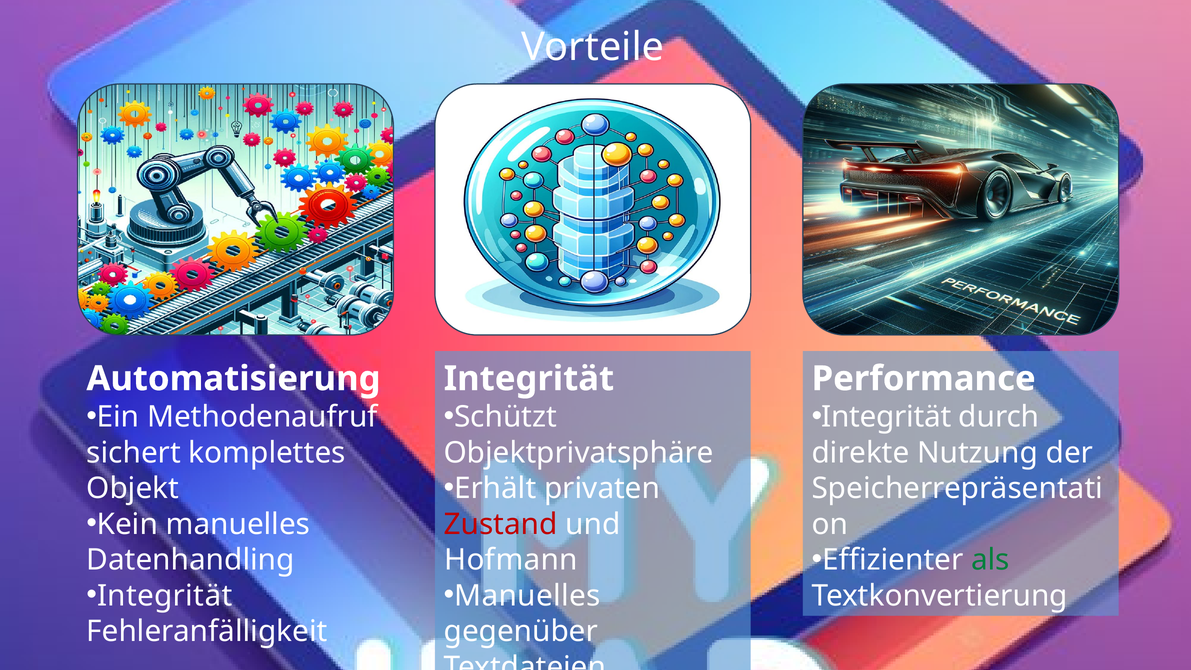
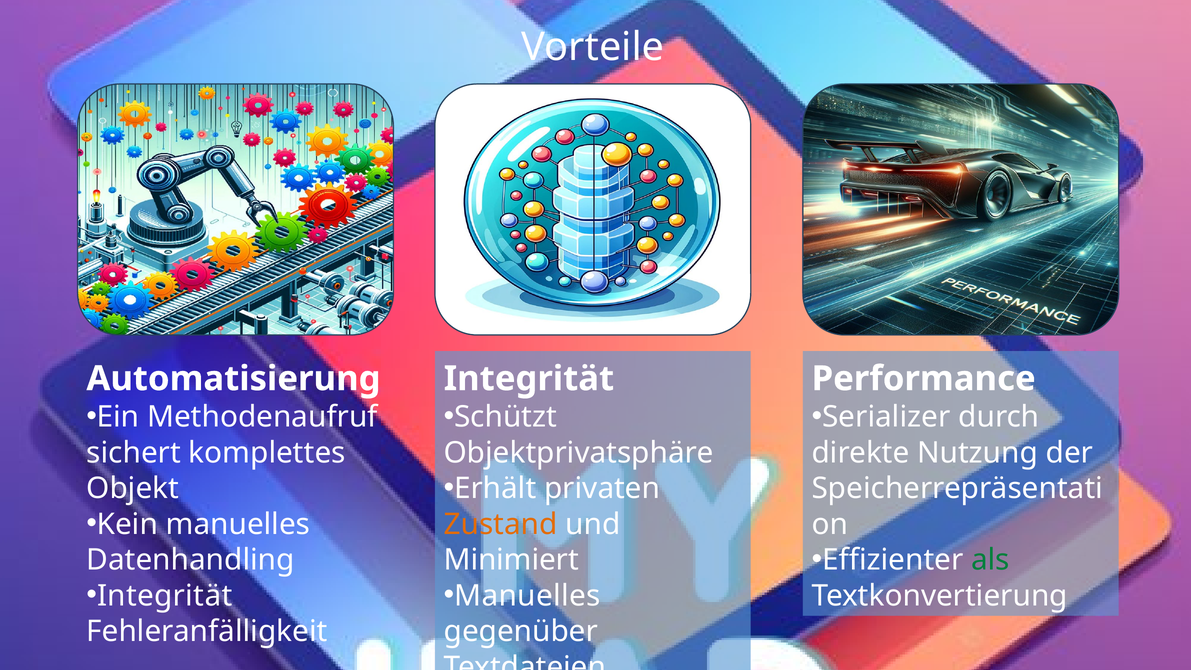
Integrität: Integrität -> Serializer (886, 417)
Zustand colour: red -> orange (501, 524)
Hofmann: Hofmann -> Minimiert (511, 560)
